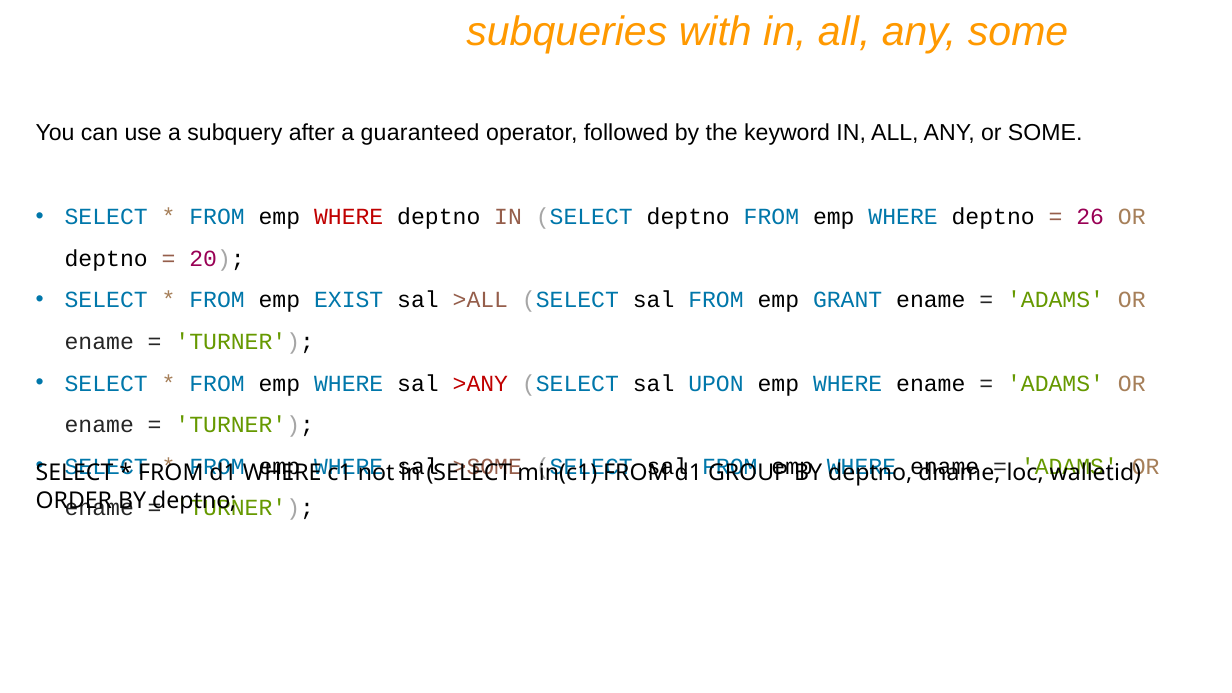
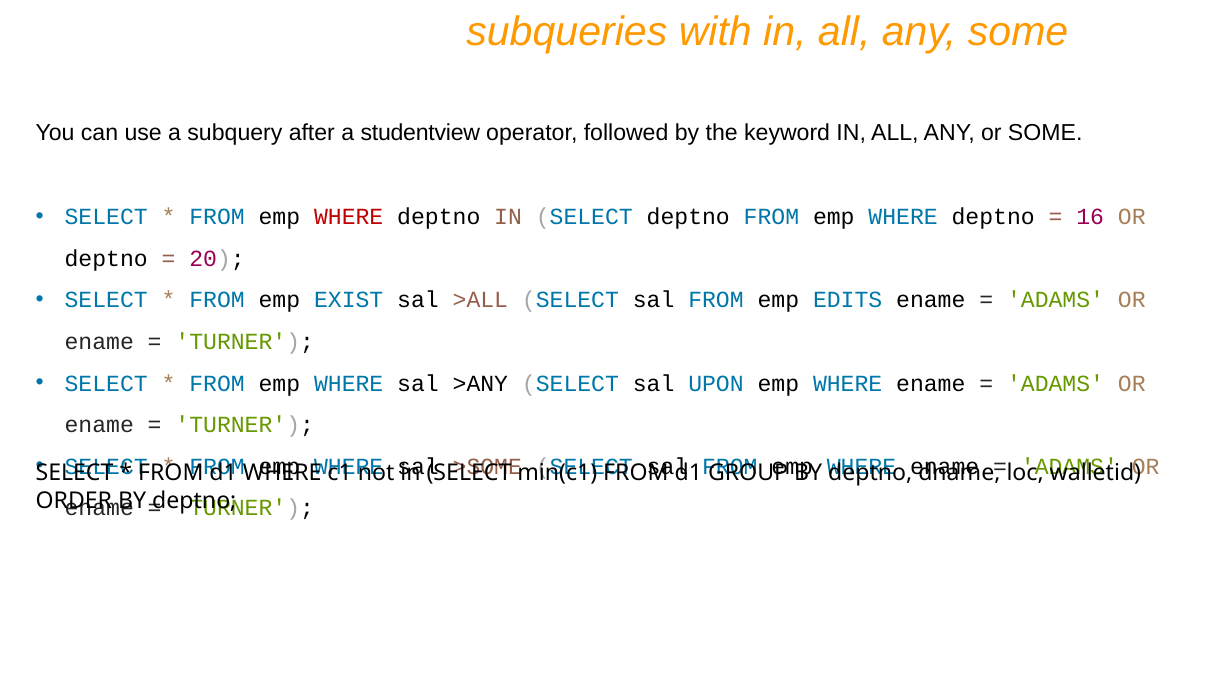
guaranteed: guaranteed -> studentview (420, 133)
26: 26 -> 16 (1090, 217)
GRANT: GRANT -> EDITS (848, 300)
>ANY colour: red -> black (480, 383)
